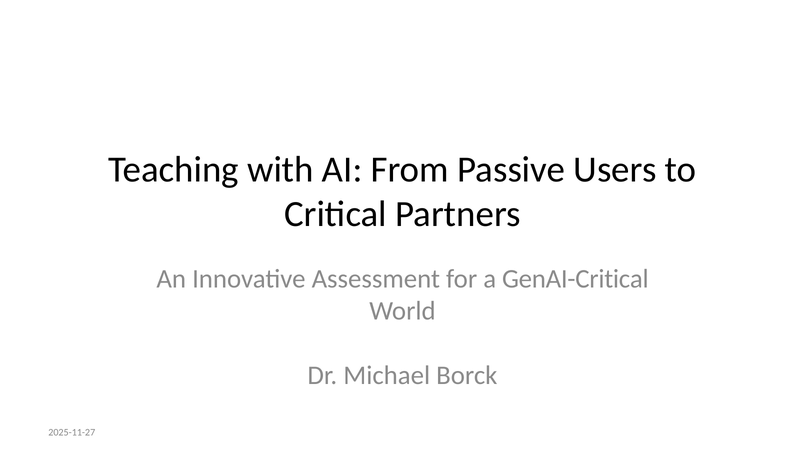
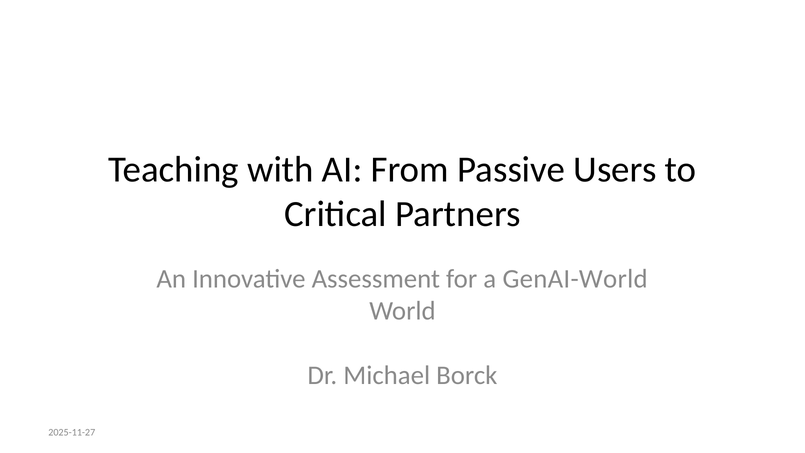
GenAI-Critical: GenAI-Critical -> GenAI-World (575, 279)
